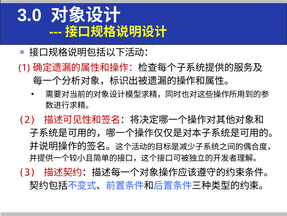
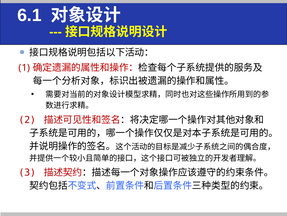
3.0: 3.0 -> 6.1 (29, 15)
